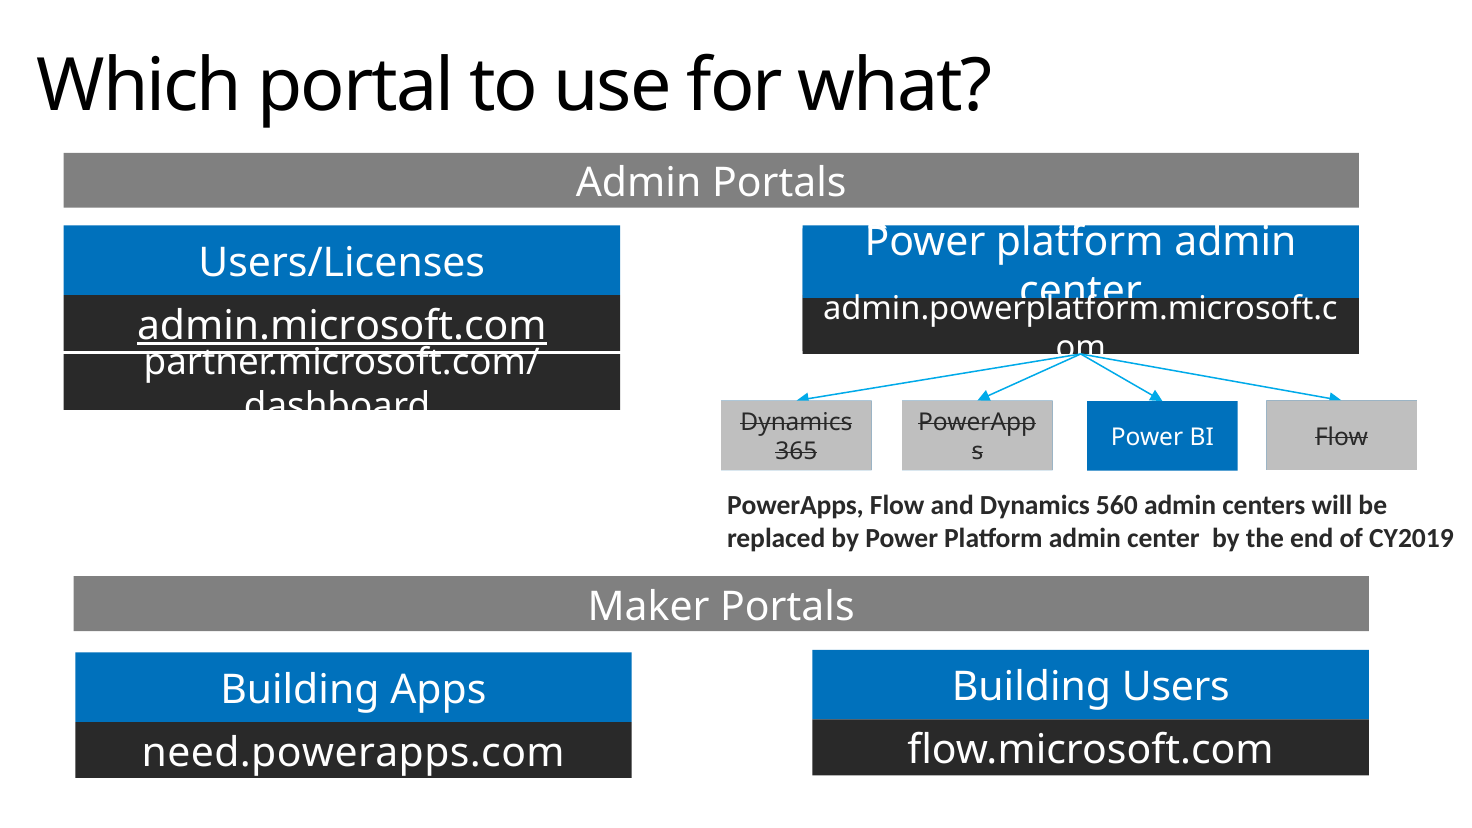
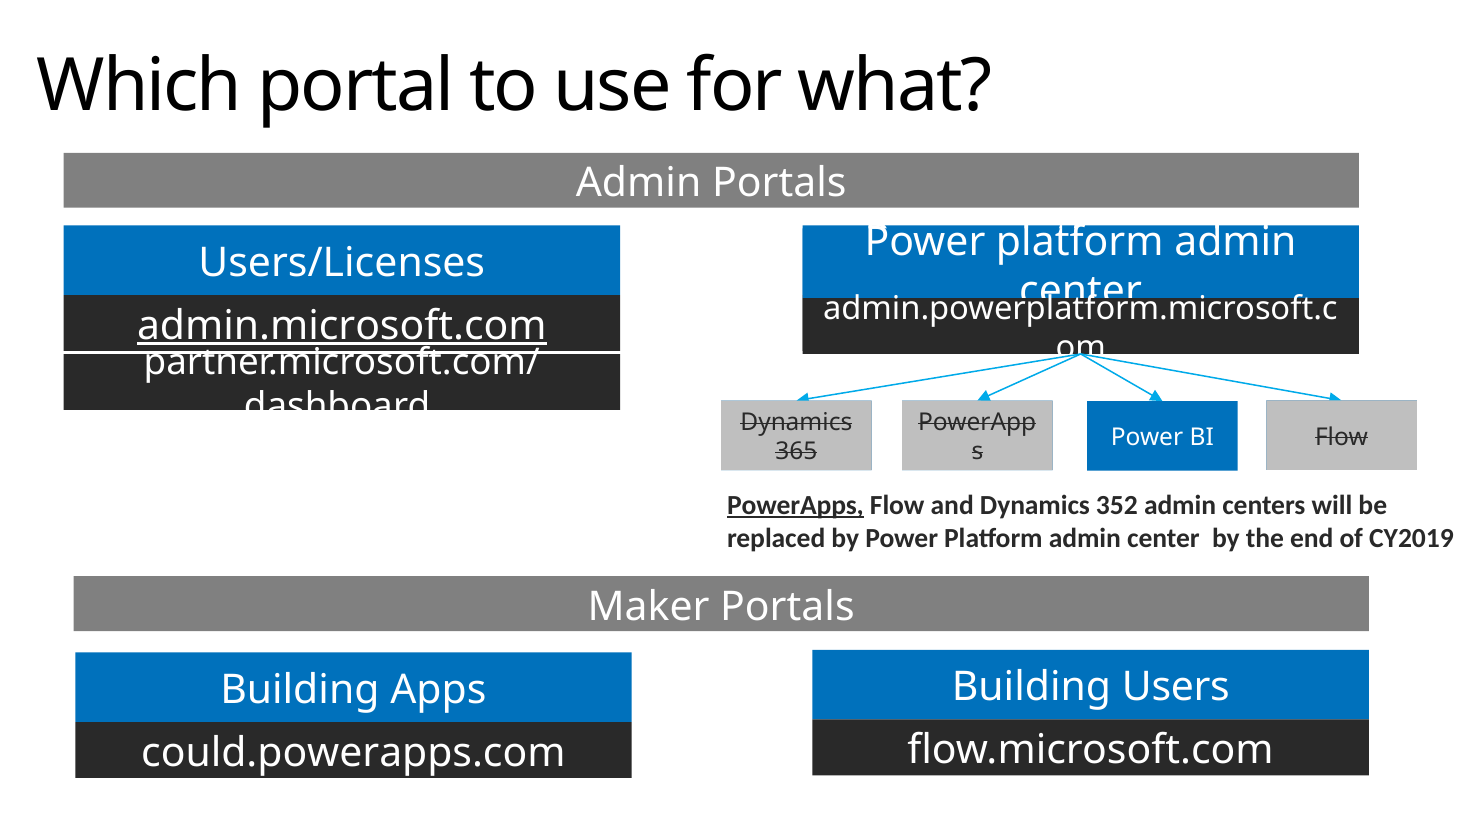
PowerApps underline: none -> present (795, 505)
560: 560 -> 352 (1117, 505)
need.powerapps.com: need.powerapps.com -> could.powerapps.com (353, 753)
